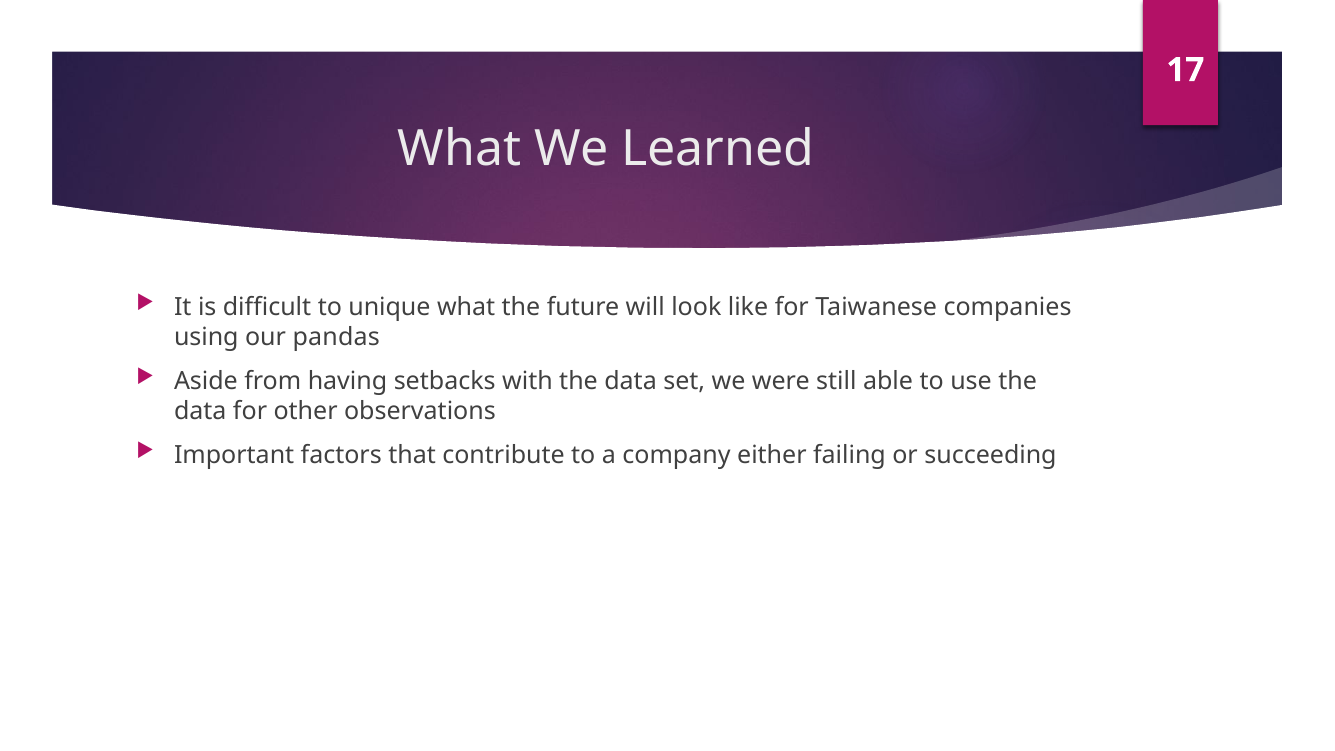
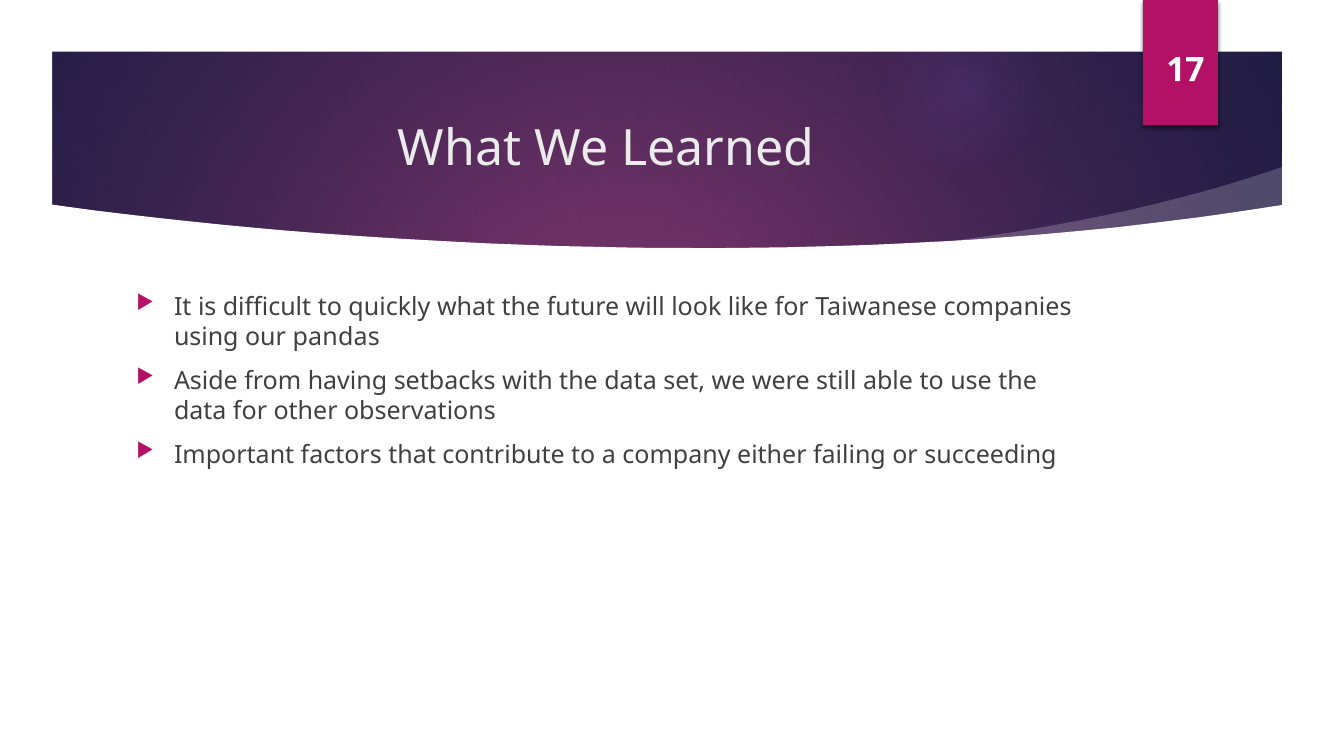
unique: unique -> quickly (389, 307)
